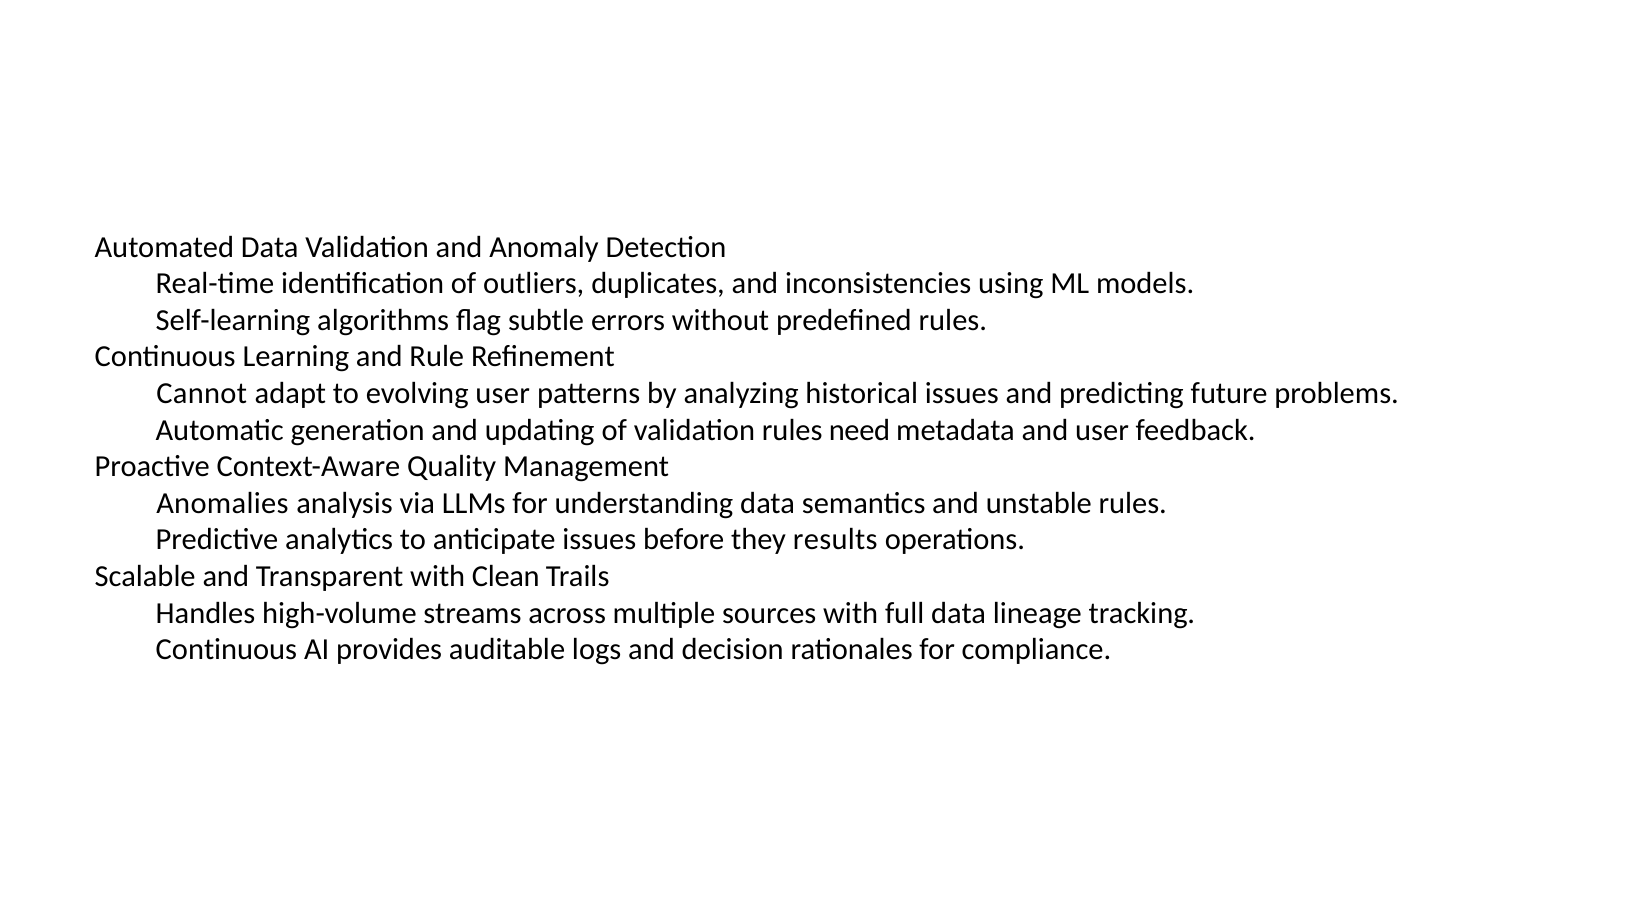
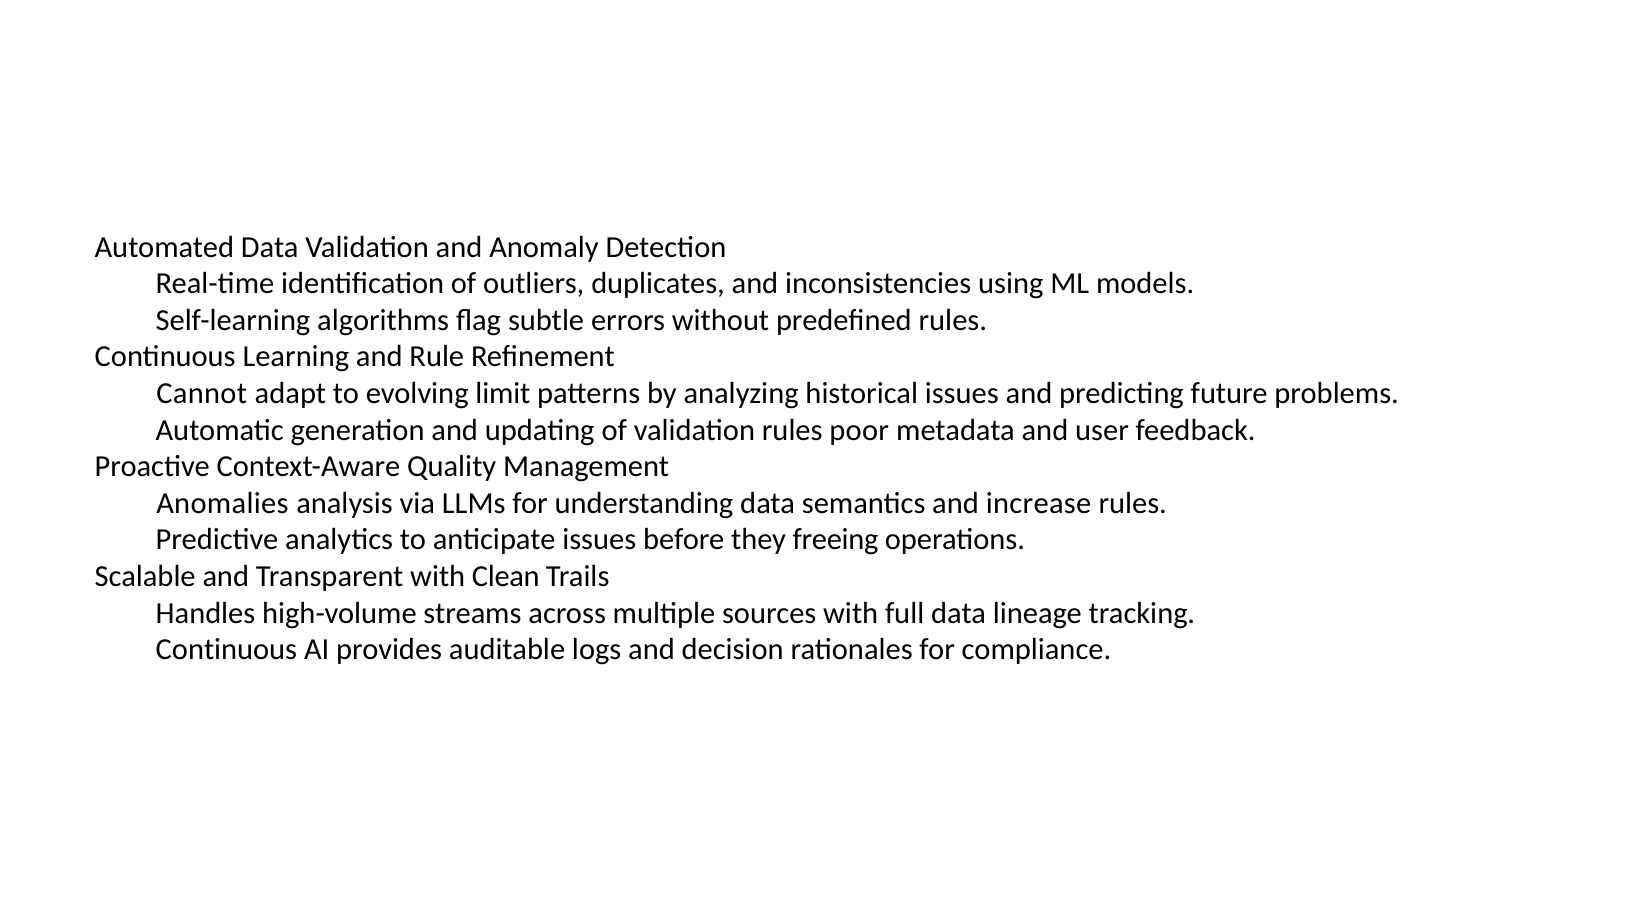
evolving user: user -> limit (503, 394)
need: need -> poor (859, 430)
unstable: unstable -> increase (1039, 503)
results: results -> freeing (836, 540)
